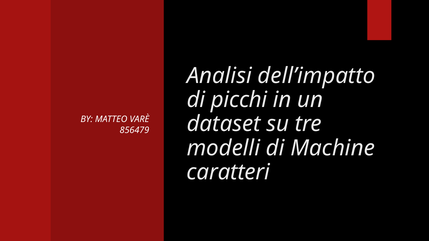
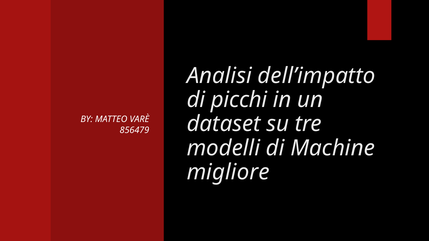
caratteri: caratteri -> migliore (228, 172)
